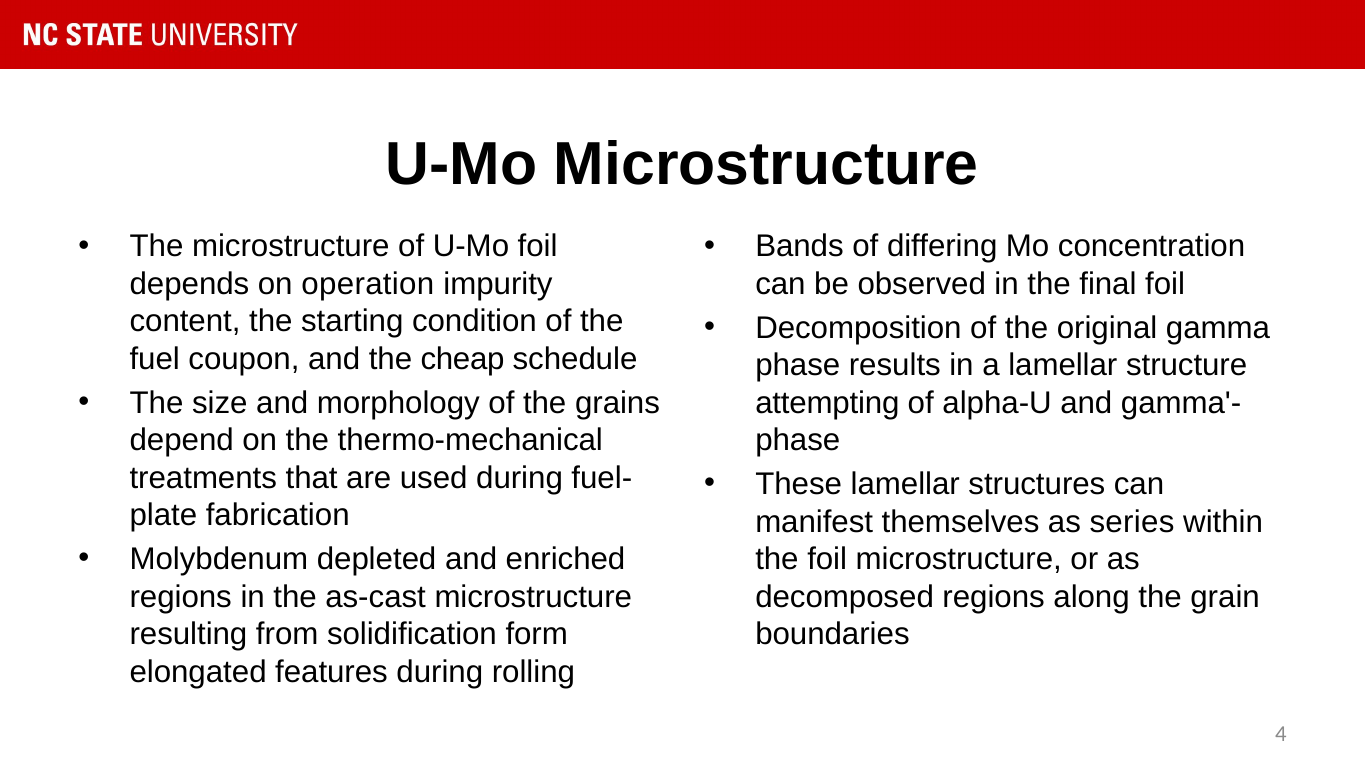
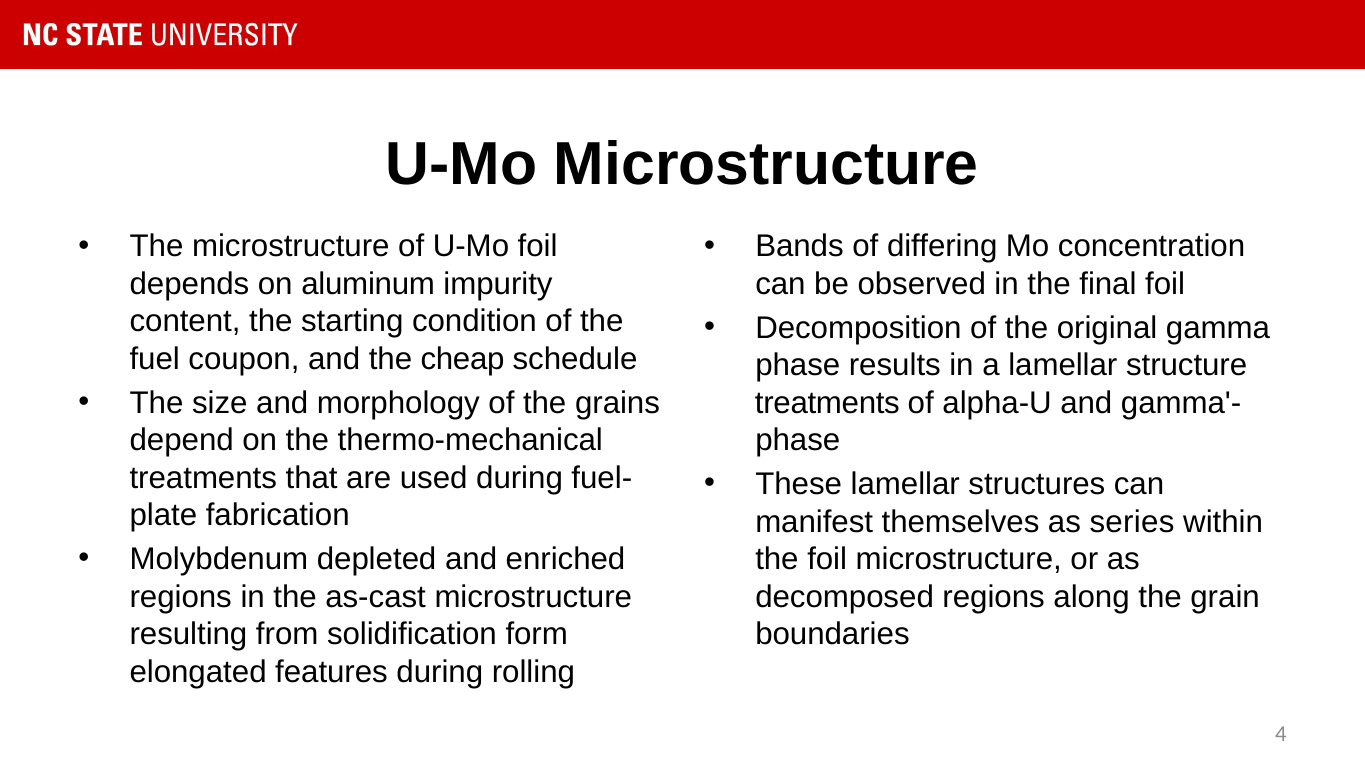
operation: operation -> aluminum (368, 284)
attempting: attempting -> treatments (827, 403)
